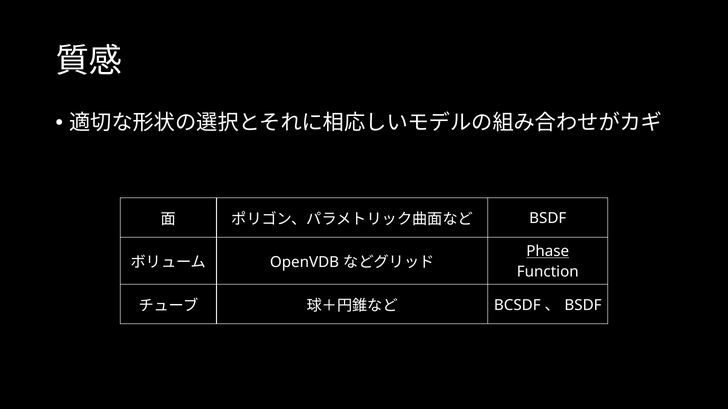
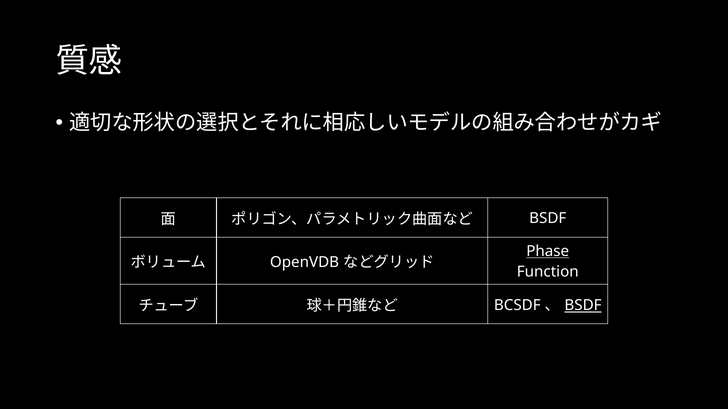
BSDF underline: none -> present (583, 306)
